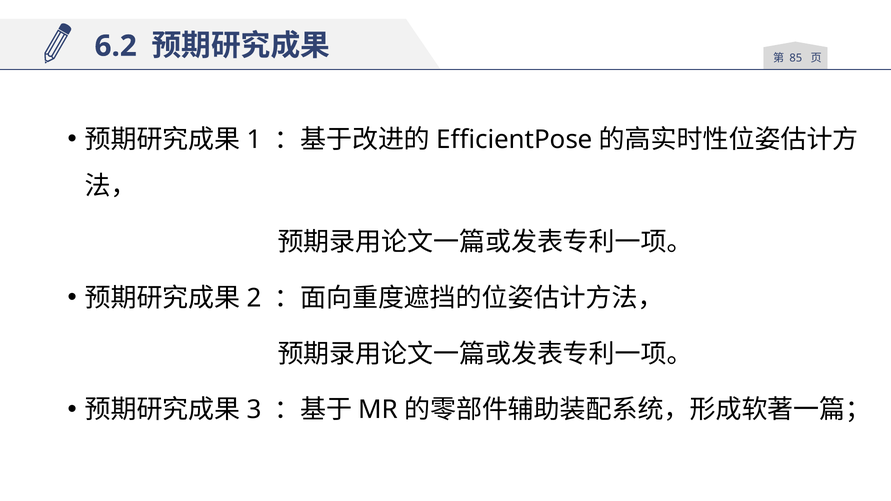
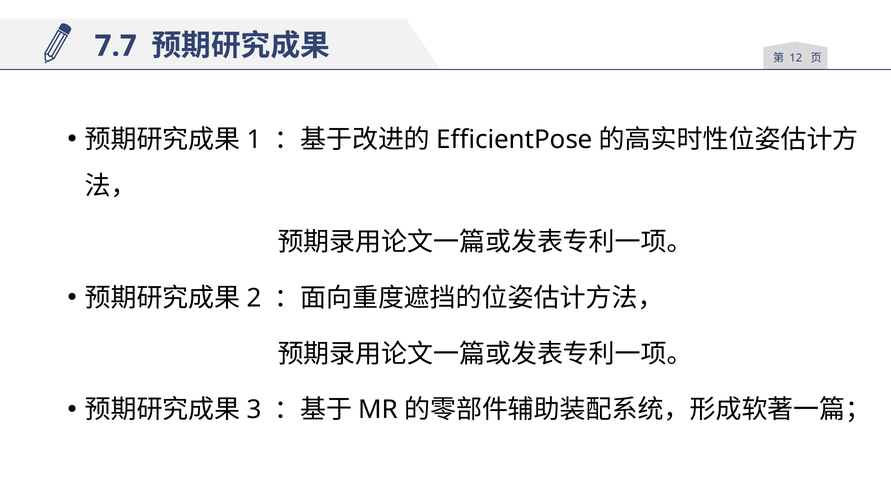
6.2: 6.2 -> 7.7 (116, 46)
85: 85 -> 12 (796, 58)
